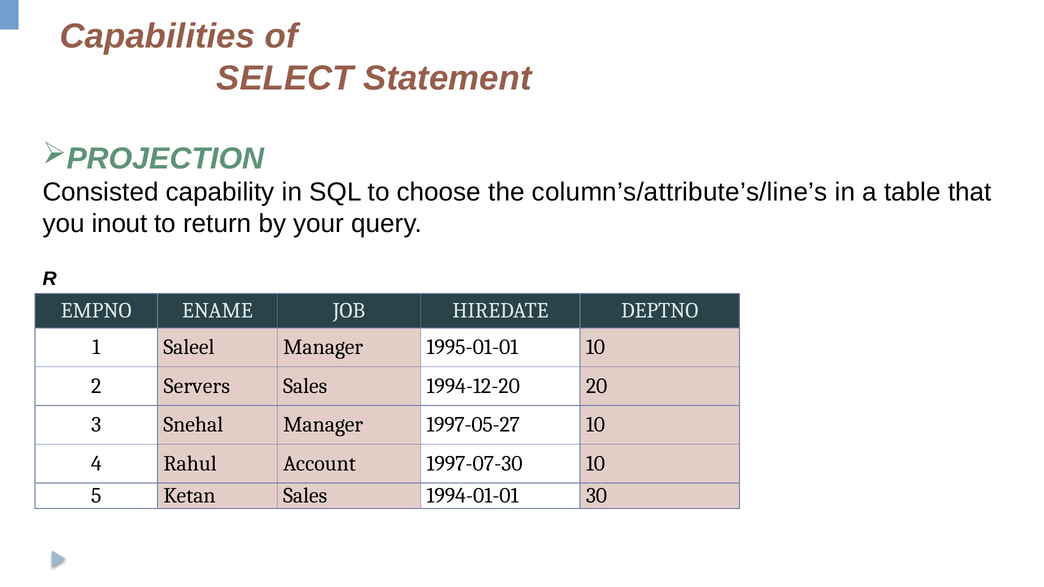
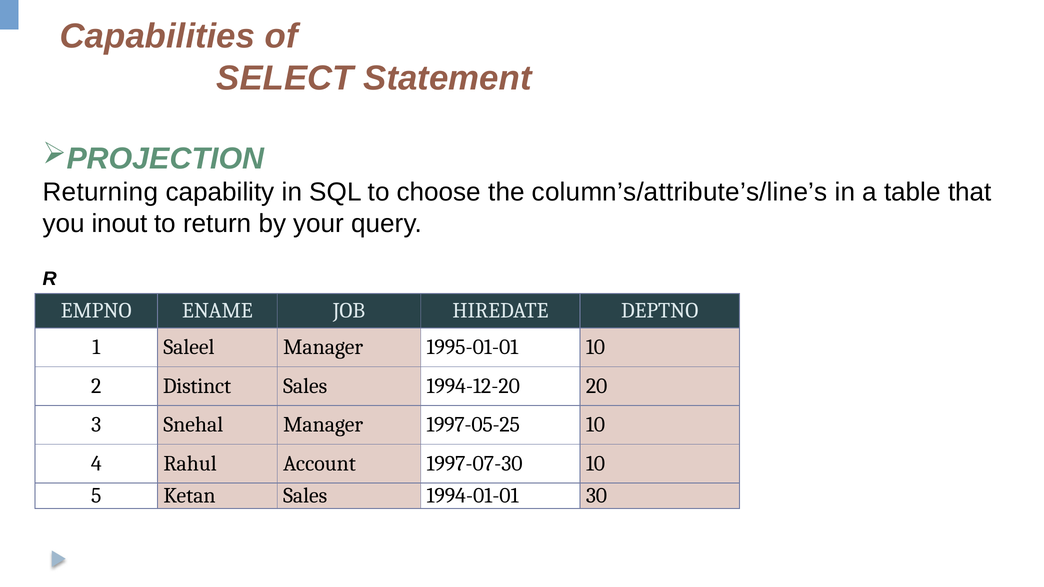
Consisted: Consisted -> Returning (100, 192)
Servers: Servers -> Distinct (197, 386)
1997-05-27: 1997-05-27 -> 1997-05-25 (473, 425)
